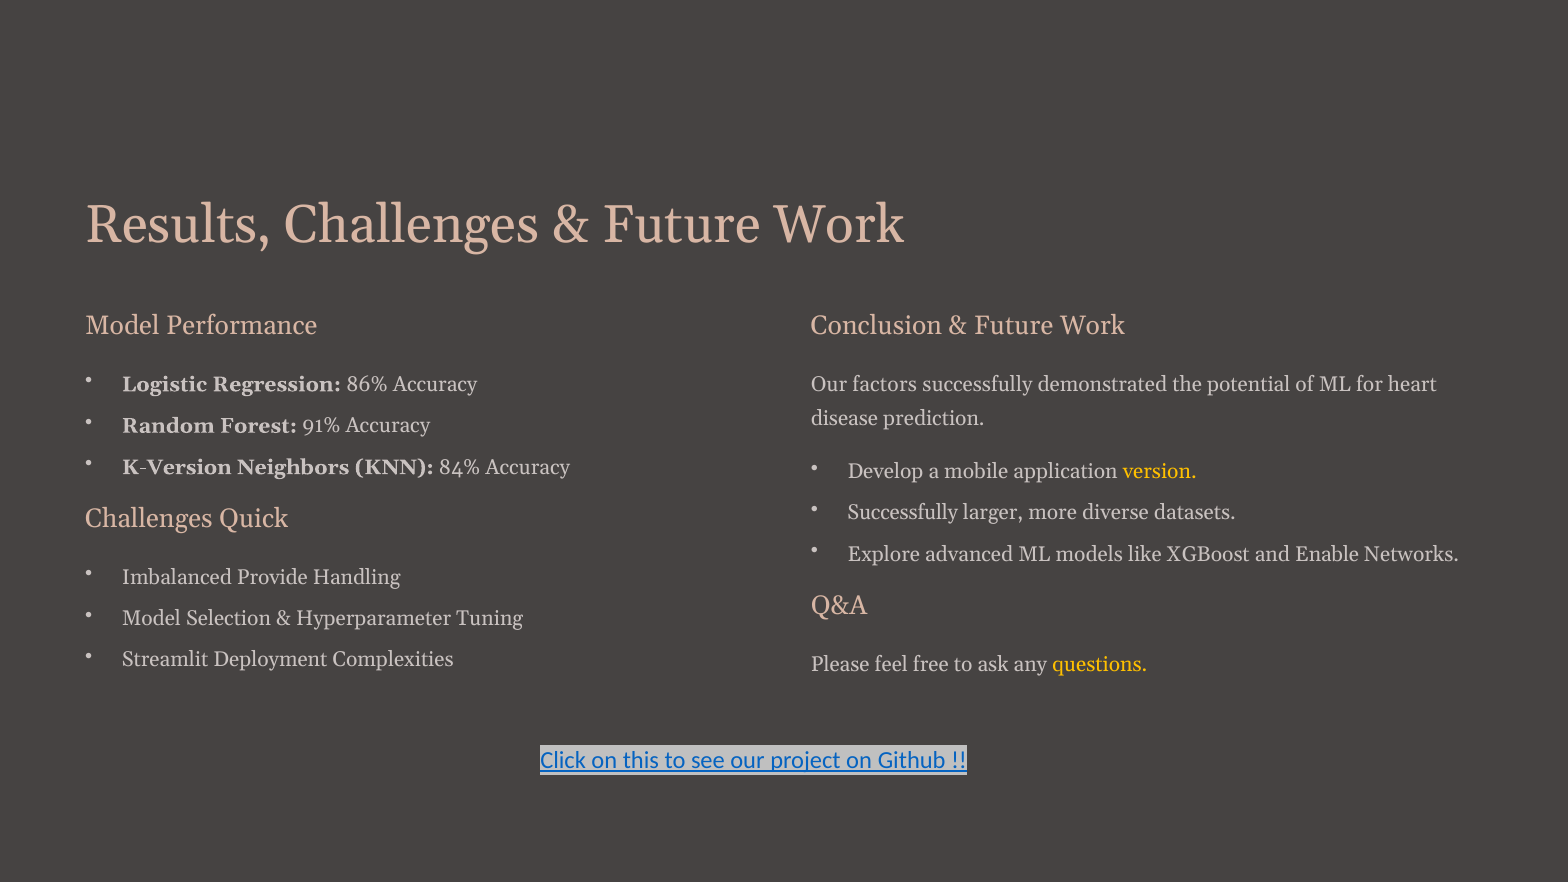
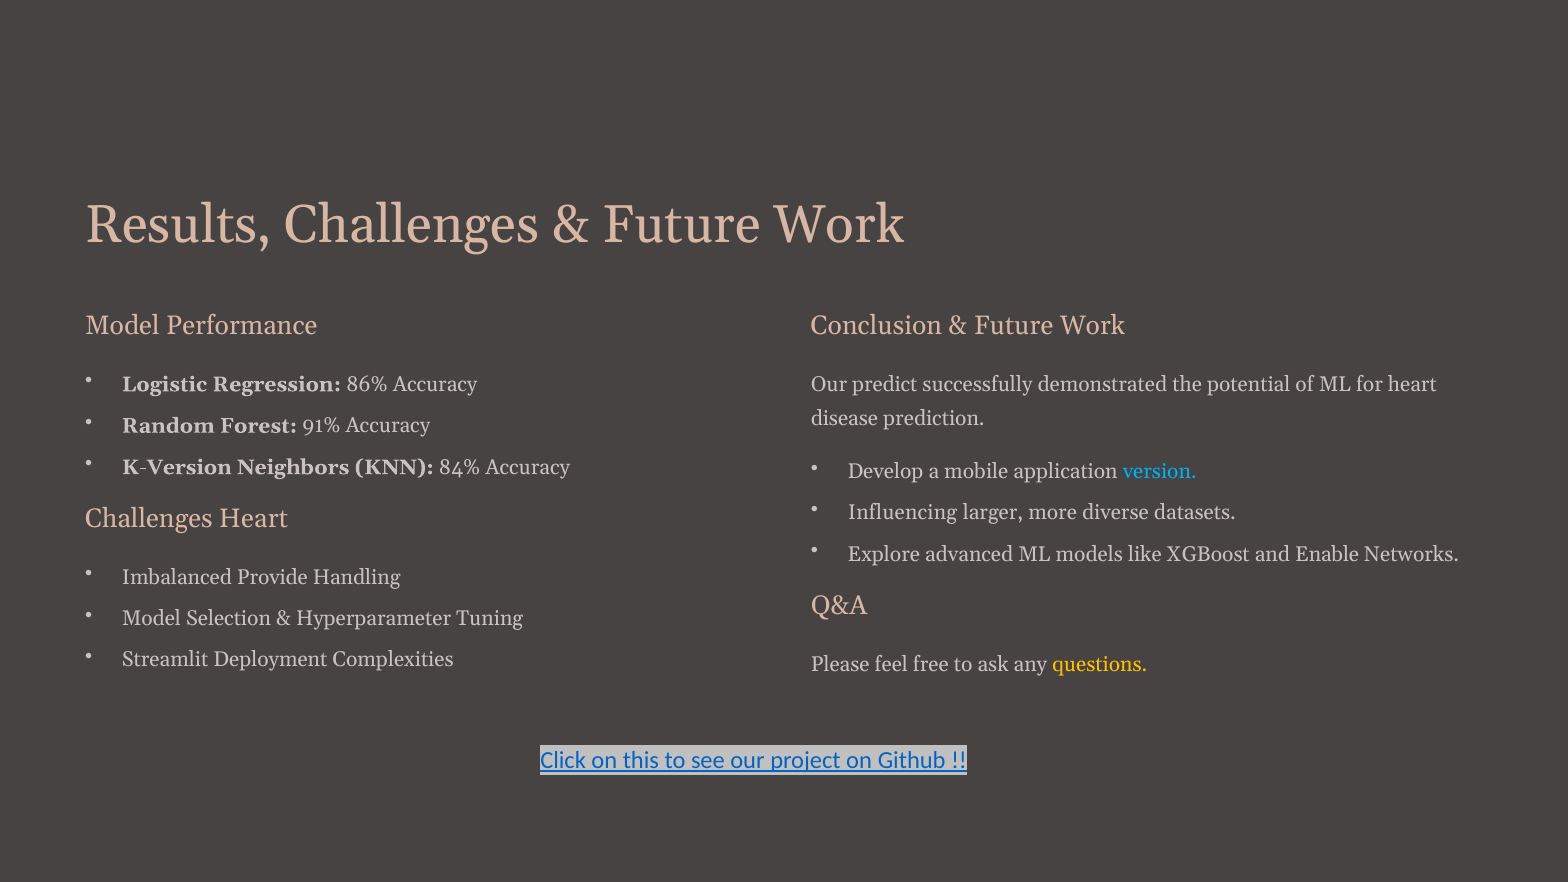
factors: factors -> predict (885, 384)
version colour: yellow -> light blue (1160, 472)
Successfully: Successfully -> Influencing (903, 513)
Challenges Quick: Quick -> Heart (254, 518)
